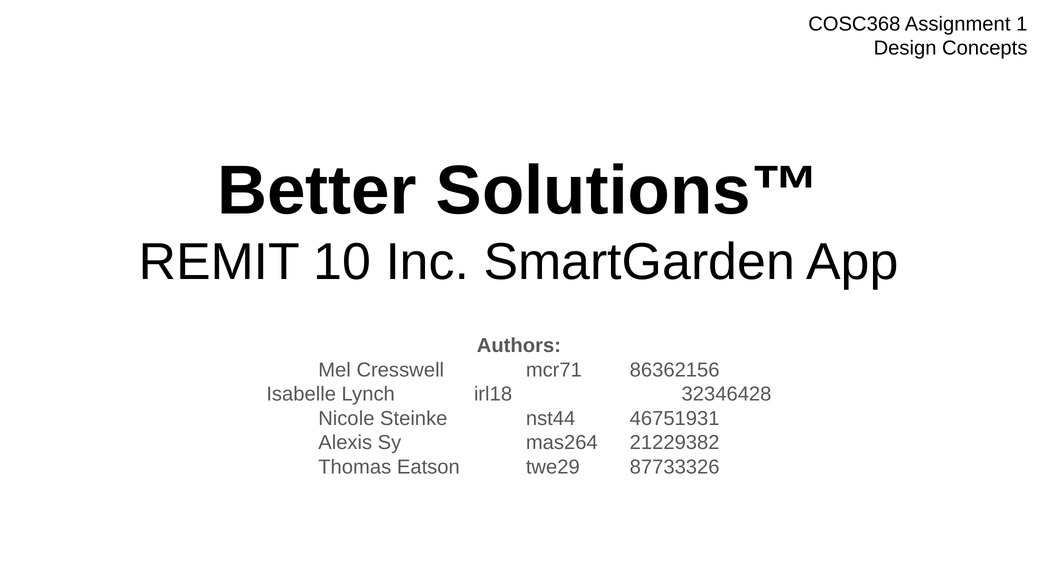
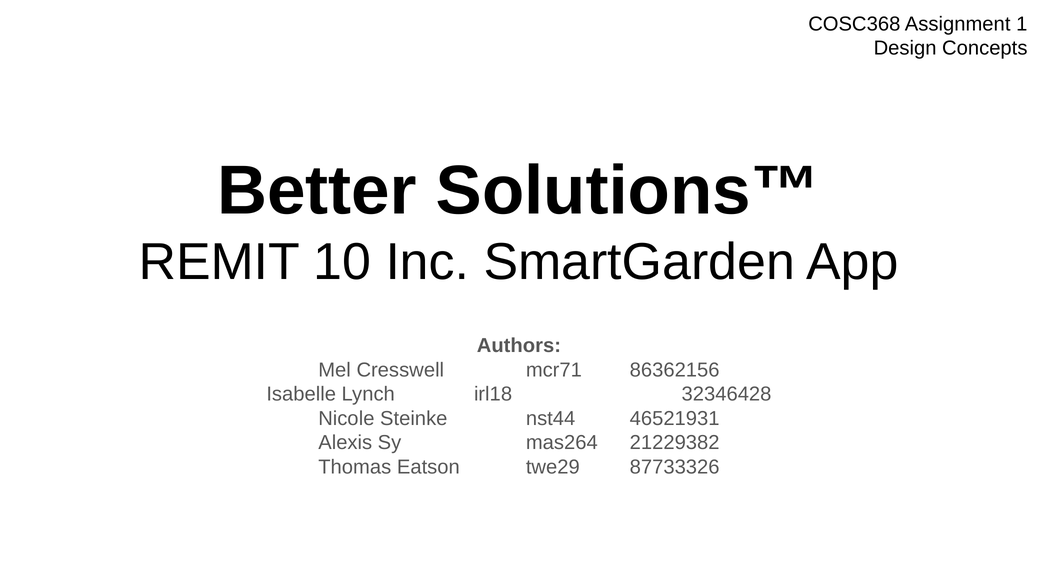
46751931: 46751931 -> 46521931 (675, 418)
